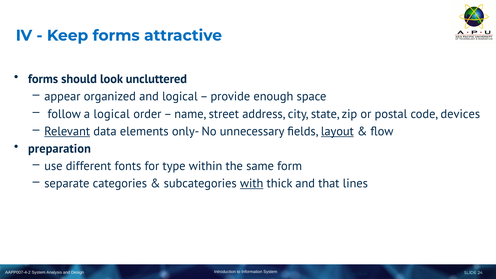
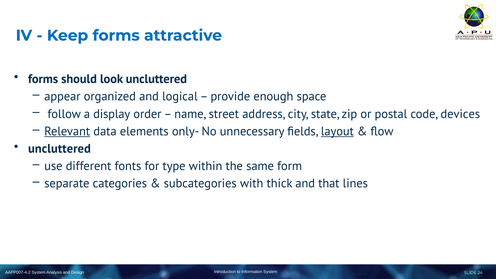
a logical: logical -> display (112, 114)
preparation: preparation -> uncluttered (59, 149)
with underline: present -> none (252, 183)
